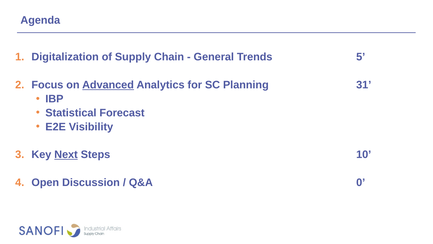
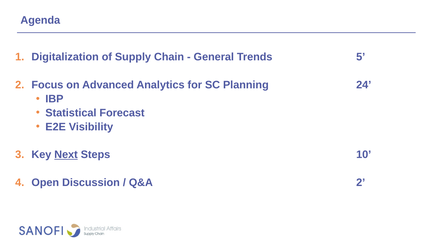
Advanced underline: present -> none (108, 85)
31: 31 -> 24 (364, 85)
Q&A 0: 0 -> 2 (361, 182)
